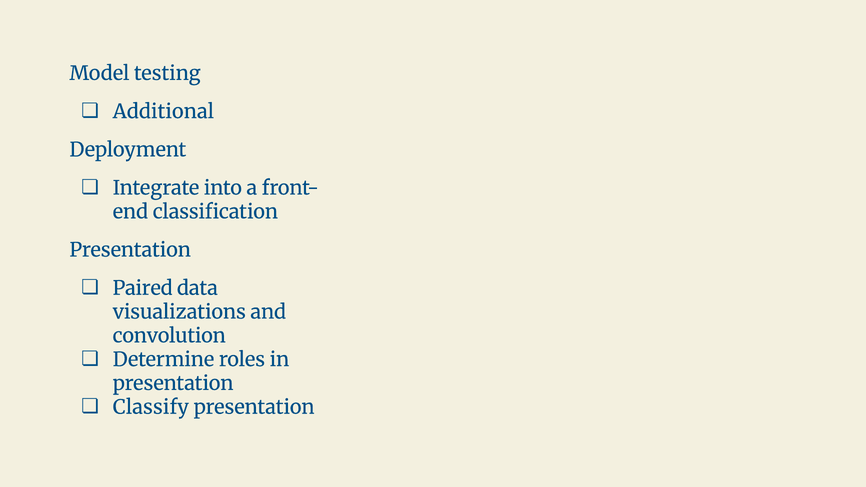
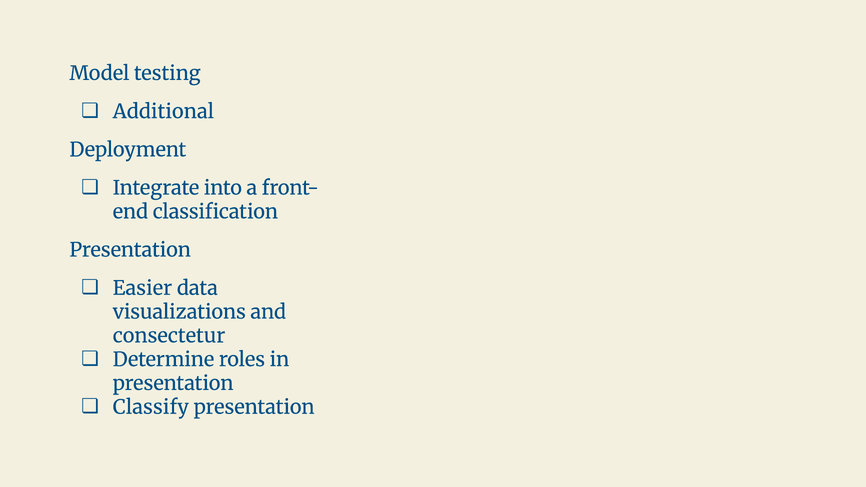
Paired: Paired -> Easier (142, 288)
convolution: convolution -> consectetur (169, 336)
